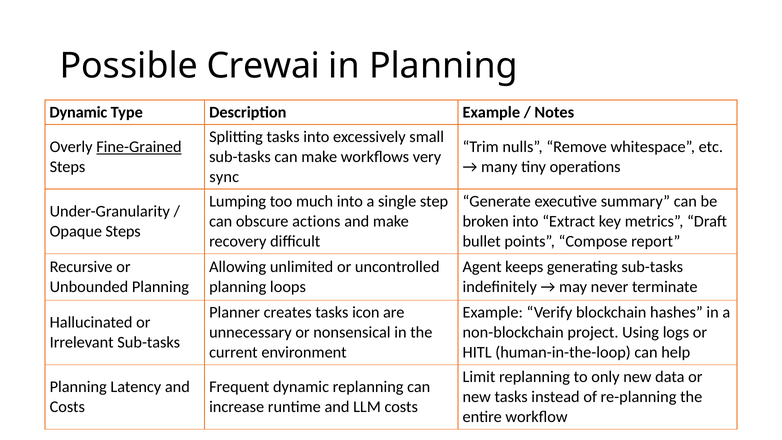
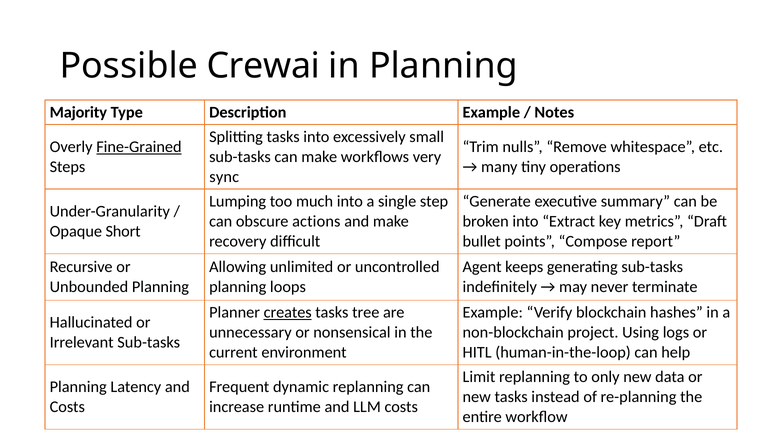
Dynamic: Dynamic -> Majority (78, 112)
Opaque Steps: Steps -> Short (123, 231)
creates underline: none -> present (288, 313)
icon: icon -> tree (366, 313)
